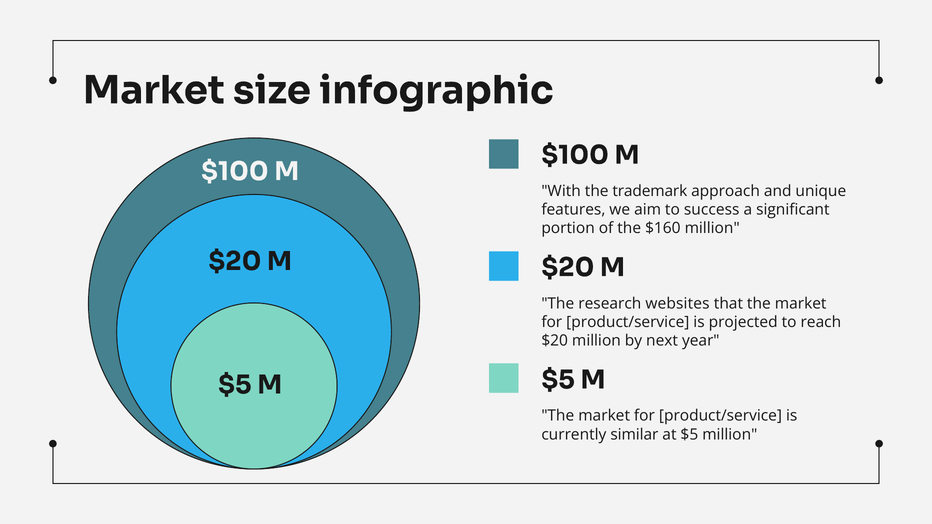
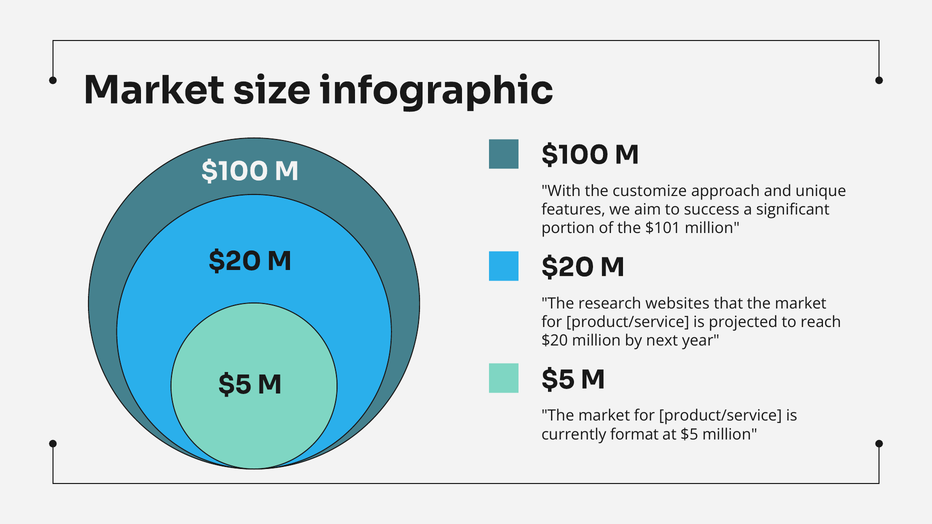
trademark: trademark -> customize (650, 191)
$160: $160 -> $101 (663, 228)
similar: similar -> format (634, 435)
